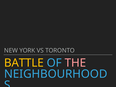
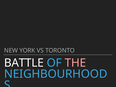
BATTLE colour: yellow -> white (24, 63)
